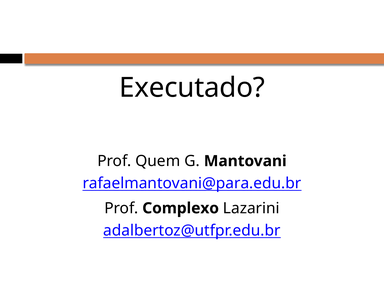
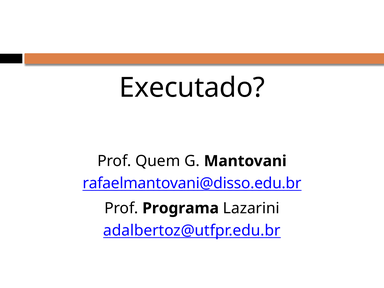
rafaelmantovani@para.edu.br: rafaelmantovani@para.edu.br -> rafaelmantovani@disso.edu.br (192, 183)
Complexo: Complexo -> Programa (181, 208)
